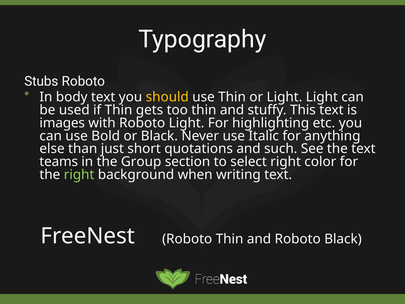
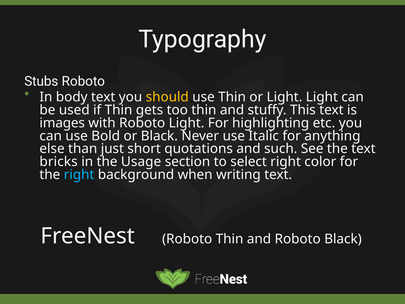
teams: teams -> bricks (59, 162)
Group: Group -> Usage (141, 162)
right colour: light green -> light blue (79, 175)
